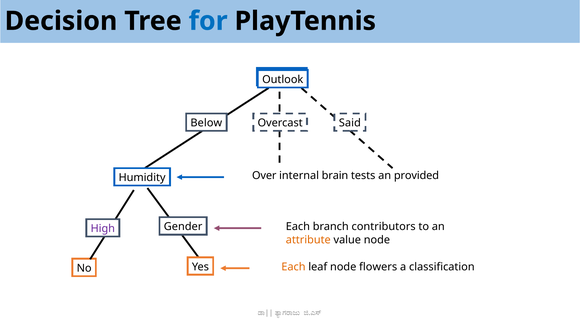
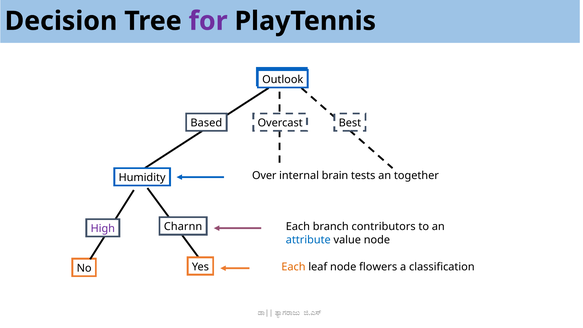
for colour: blue -> purple (208, 21)
Below: Below -> Based (206, 123)
Said: Said -> Best (350, 123)
provided: provided -> together (416, 176)
Gender: Gender -> Charnn (183, 227)
attribute colour: orange -> blue (308, 240)
